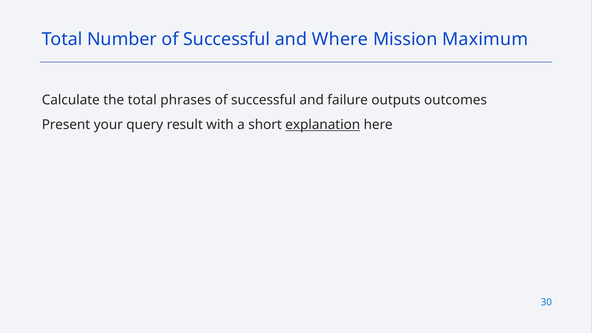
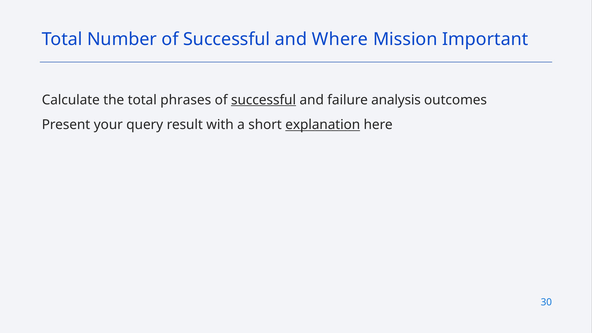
Maximum: Maximum -> Important (485, 39)
successful underline: none -> present (264, 100)
outputs: outputs -> analysis (396, 100)
